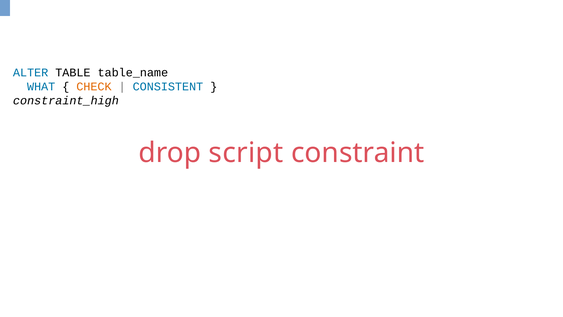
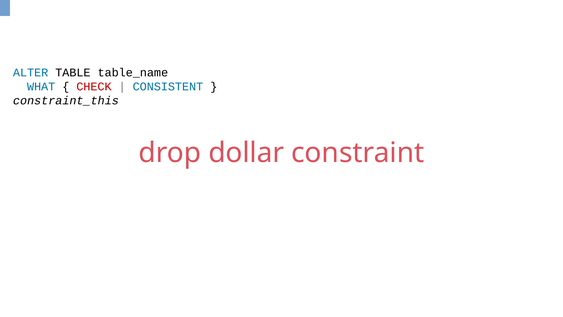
CHECK colour: orange -> red (94, 87)
constraint_high: constraint_high -> constraint_this (66, 101)
script: script -> dollar (246, 153)
